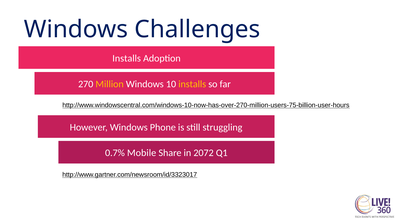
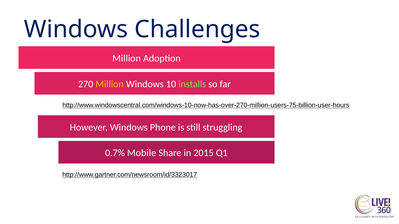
Installs: Installs -> Million (127, 58)
installs colour: yellow -> light green (192, 84)
2072: 2072 -> 2015 (204, 153)
